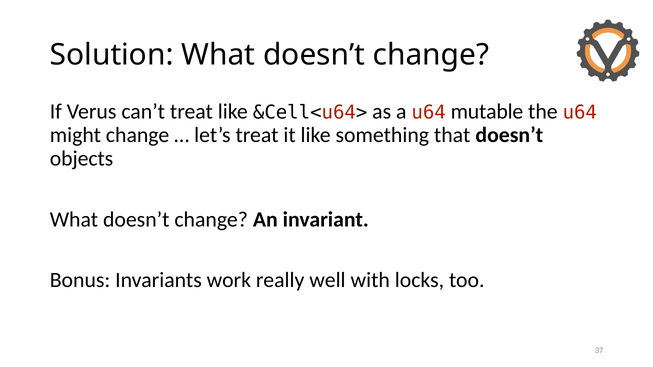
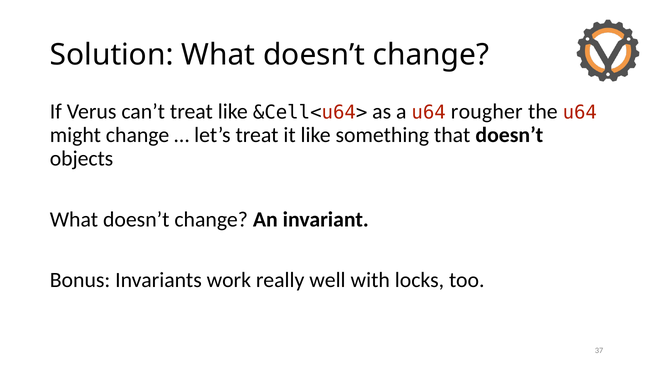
mutable: mutable -> rougher (487, 112)
